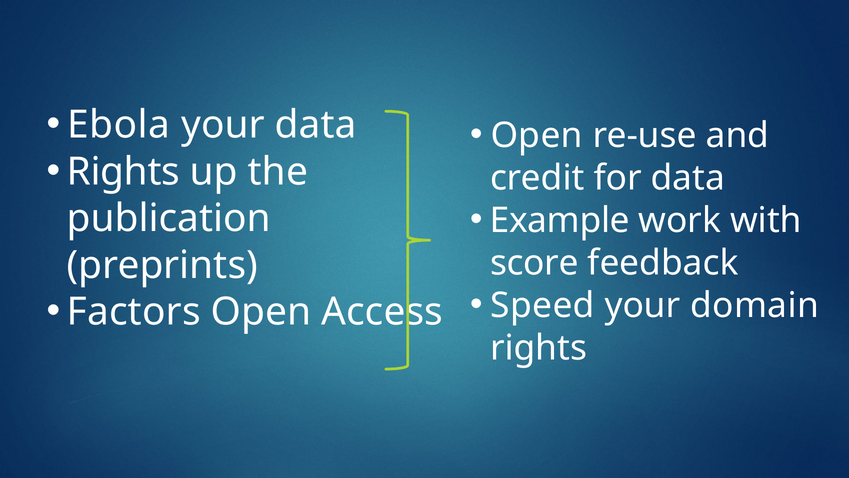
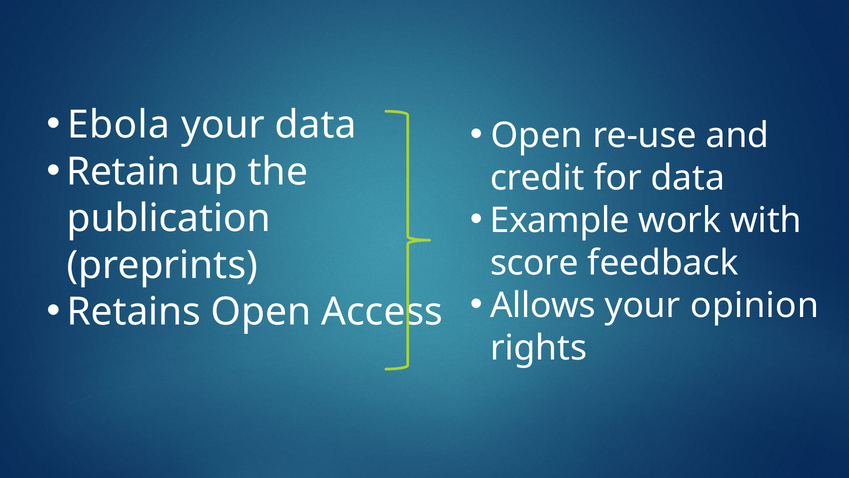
Rights: Rights -> Retain (123, 172)
Speed: Speed -> Allows (543, 305)
domain: domain -> opinion (755, 305)
Factors: Factors -> Retains (134, 312)
